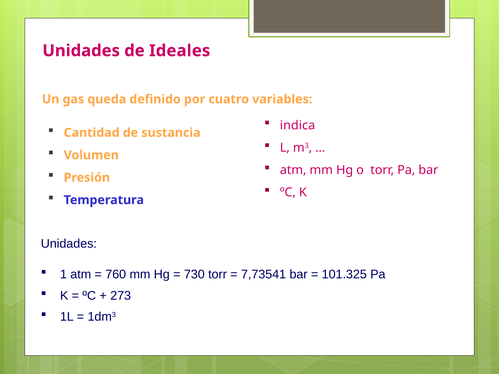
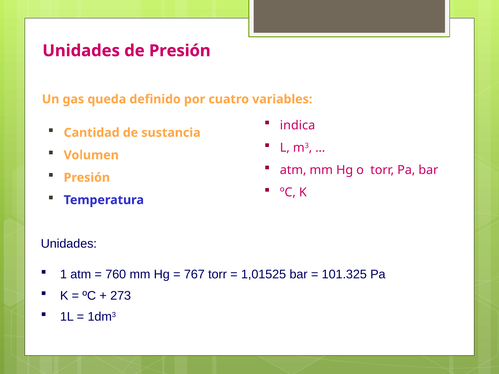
de Ideales: Ideales -> Presión (180, 51)
730: 730 -> 767 (194, 275)
7,73541: 7,73541 -> 1,01525 (264, 275)
